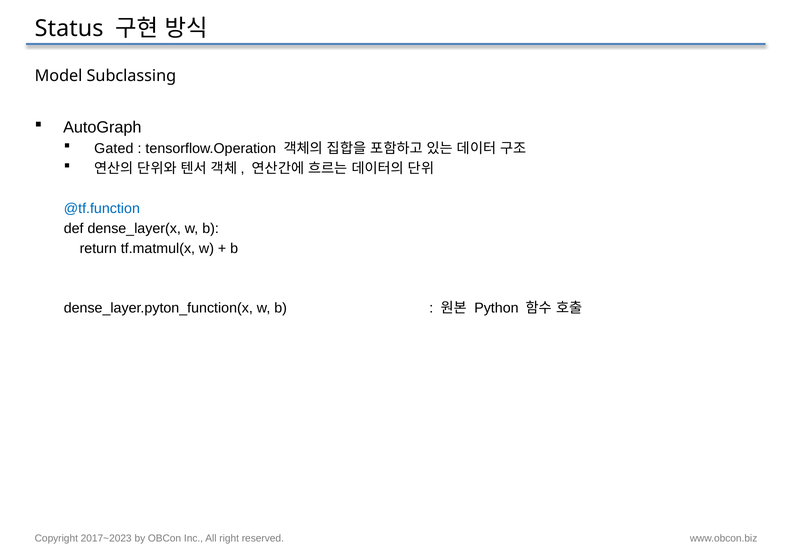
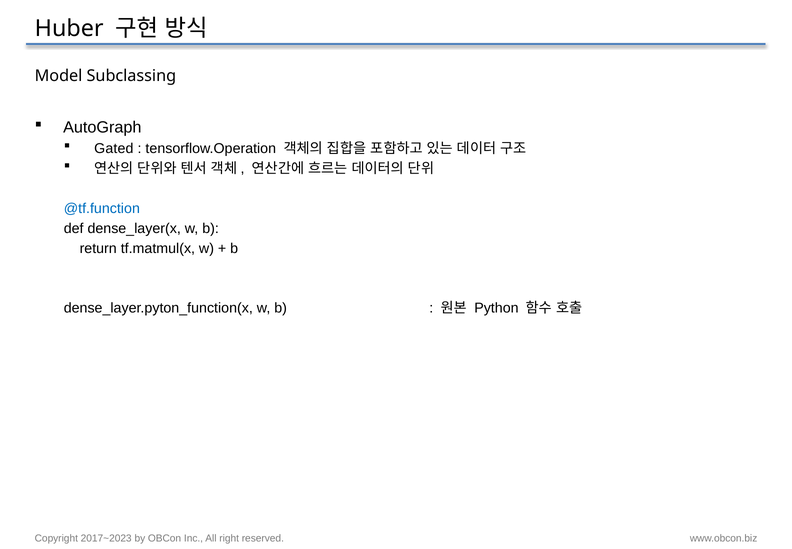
Status: Status -> Huber (69, 29)
